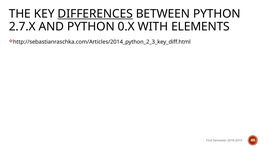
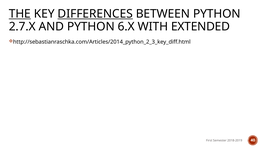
THE underline: none -> present (20, 14)
0.X: 0.X -> 6.X (126, 27)
ELEMENTS: ELEMENTS -> EXTENDED (200, 27)
